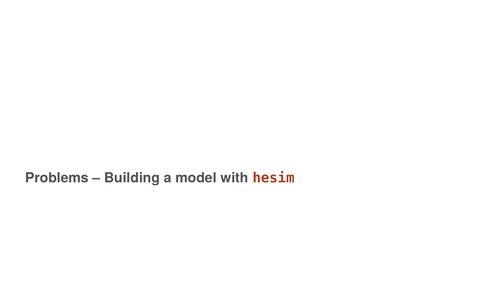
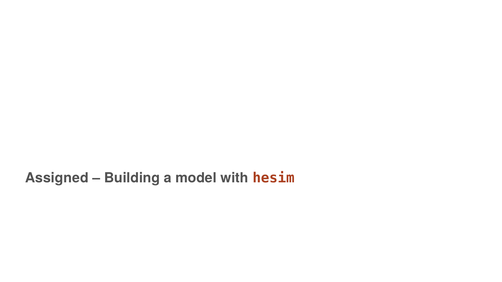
Problems: Problems -> Assigned (57, 178)
